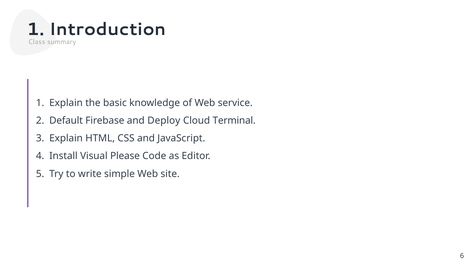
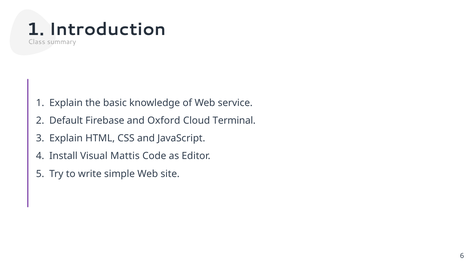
Deploy: Deploy -> Oxford (164, 121)
Please: Please -> Mattis (125, 156)
